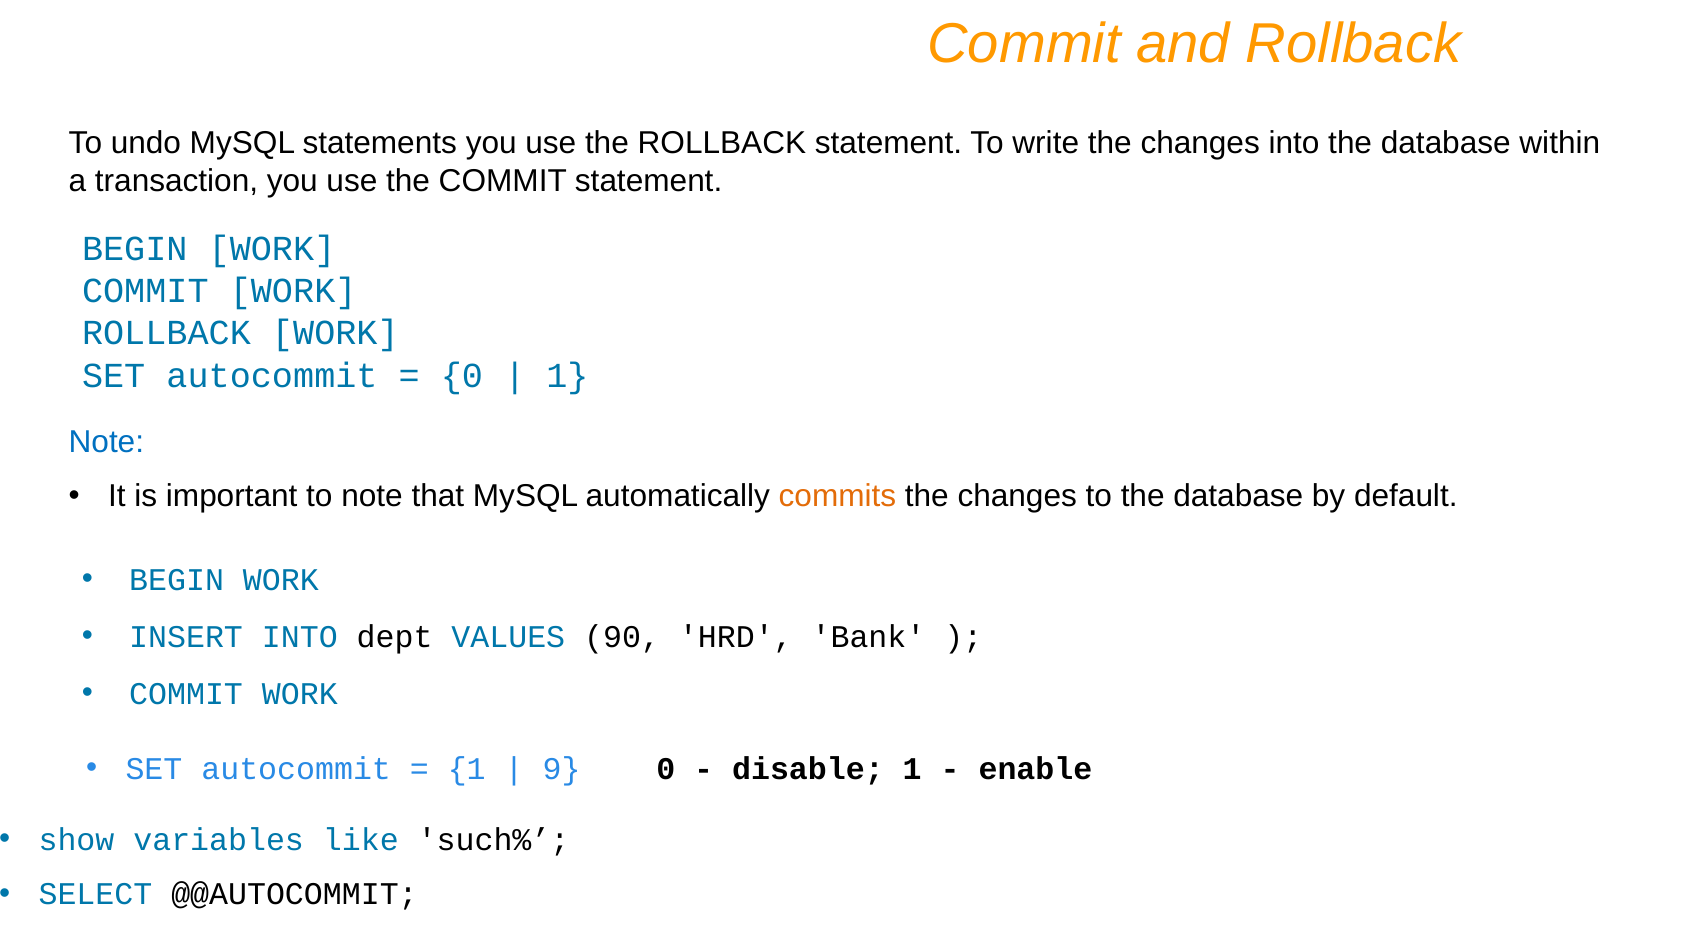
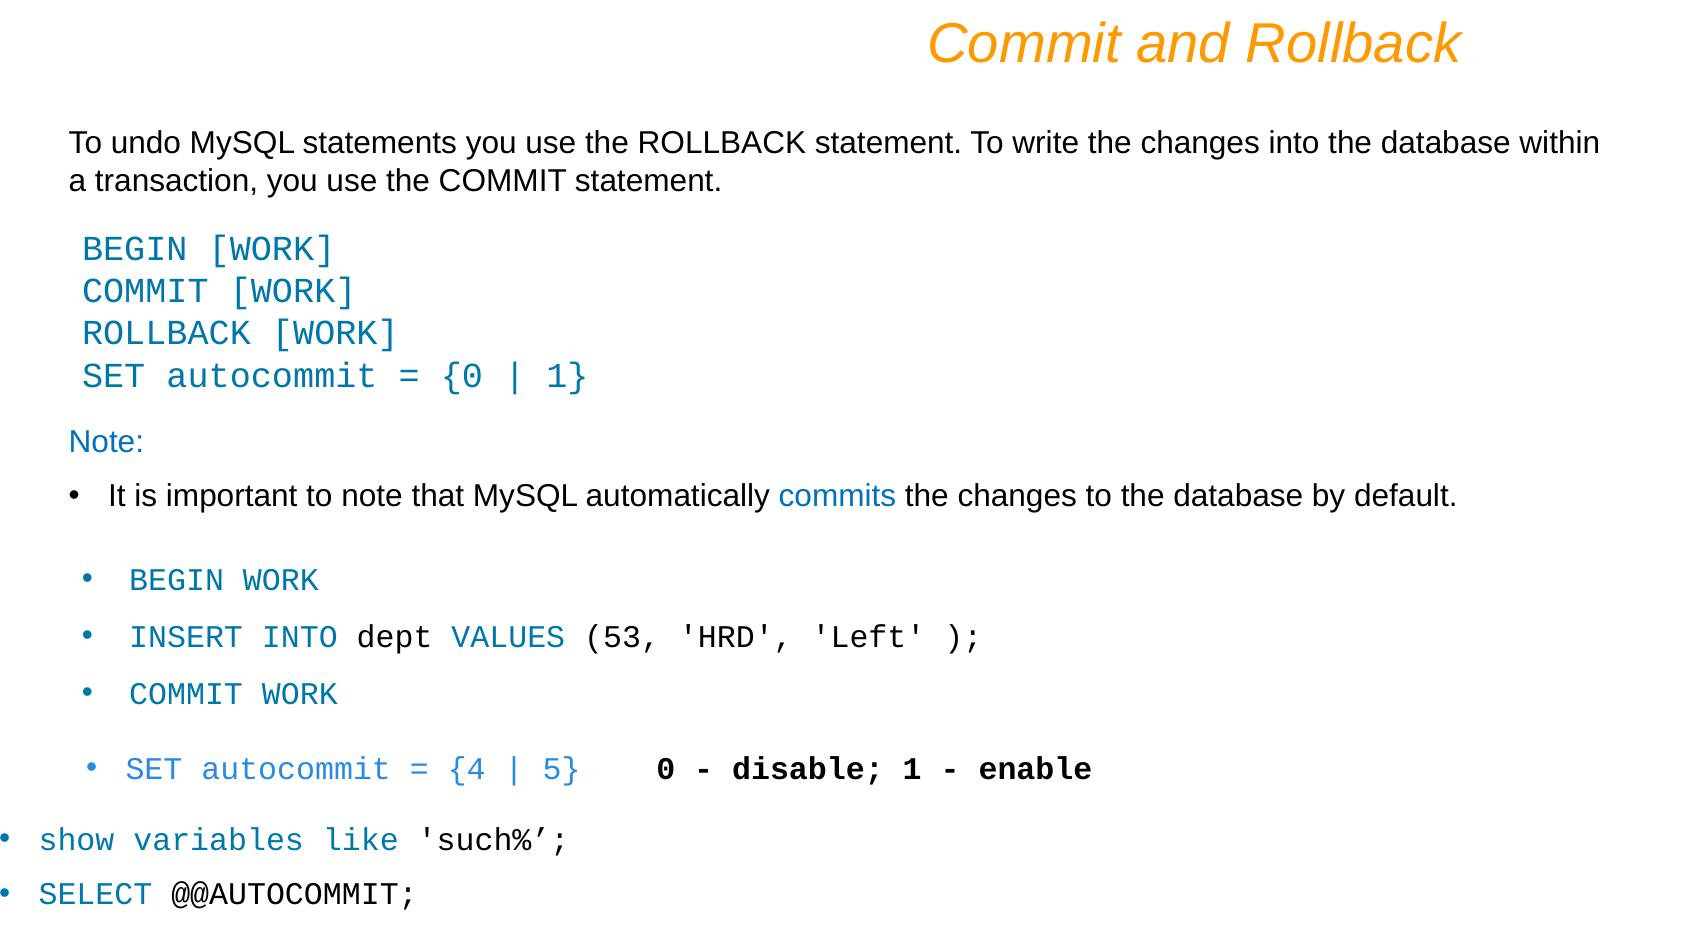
commits colour: orange -> blue (837, 496)
90: 90 -> 53 (622, 637)
Bank: Bank -> Left (868, 637)
1: 1 -> 4 (467, 769)
9: 9 -> 5 (562, 769)
